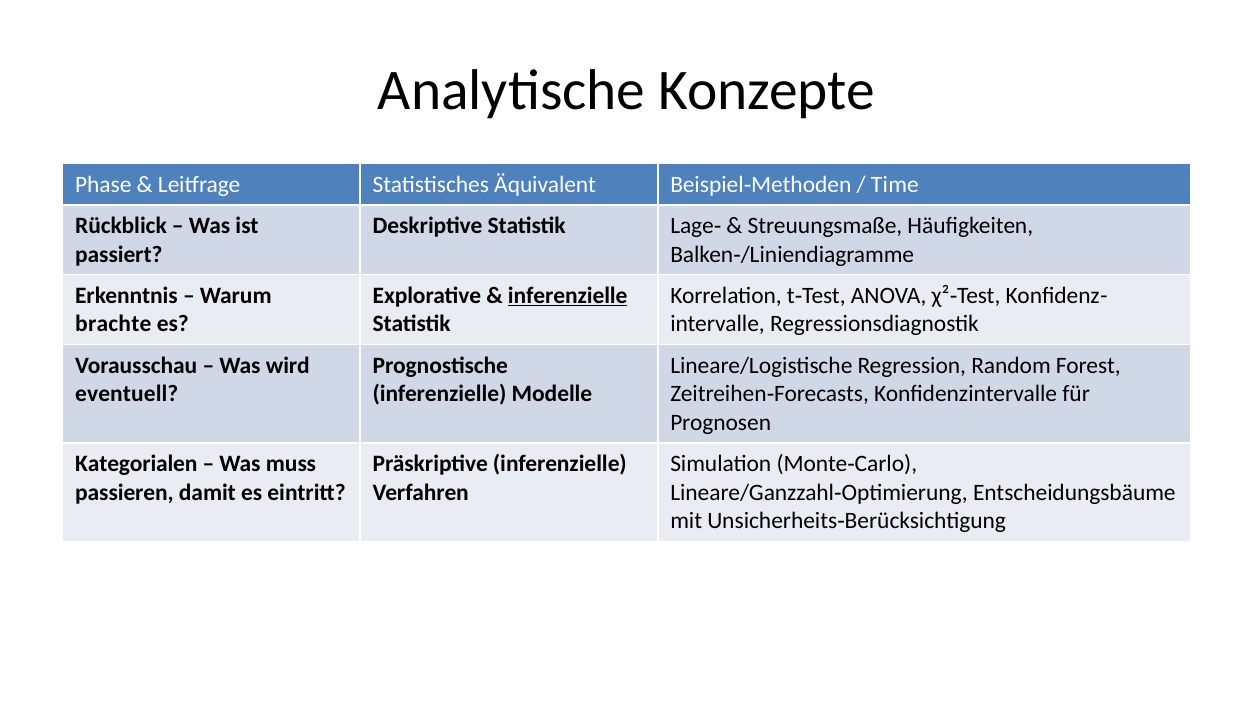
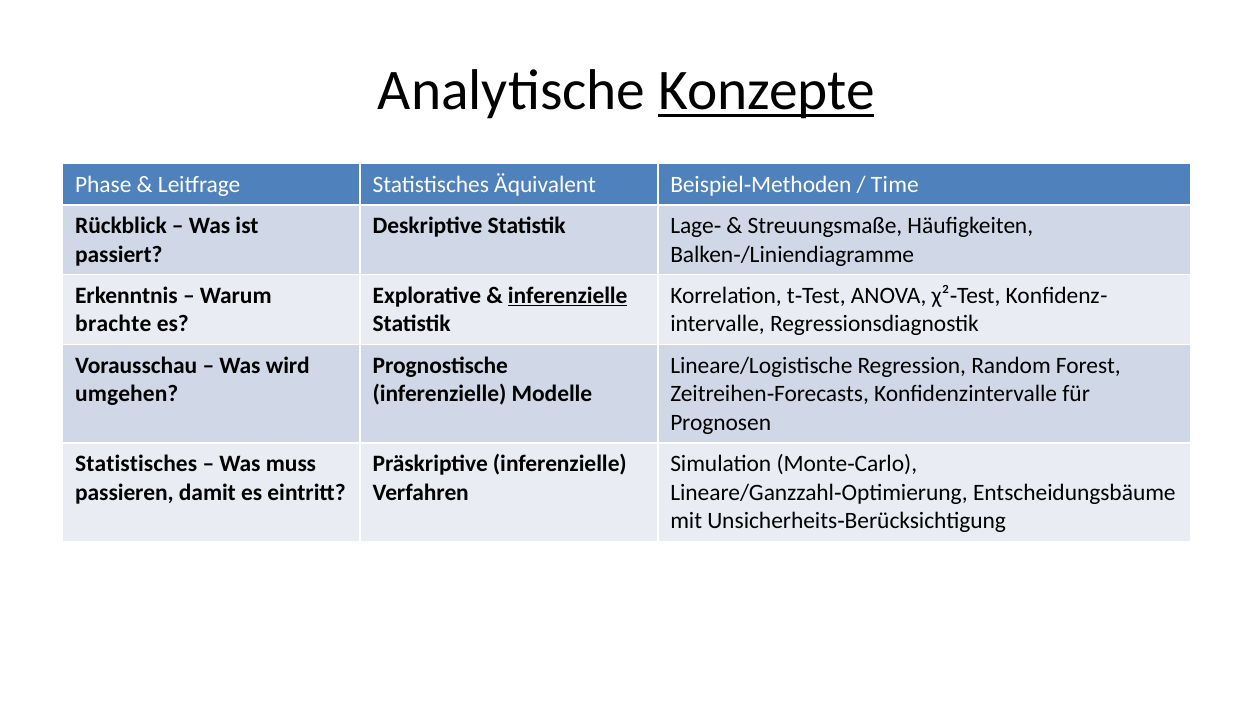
Konzepte underline: none -> present (767, 91)
eventuell: eventuell -> umgehen (127, 394)
Kategorialen: Kategorialen -> Statistisches (136, 464)
